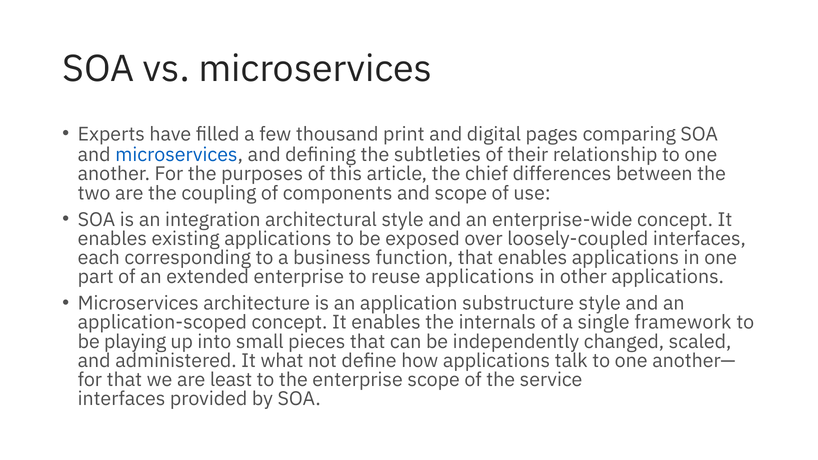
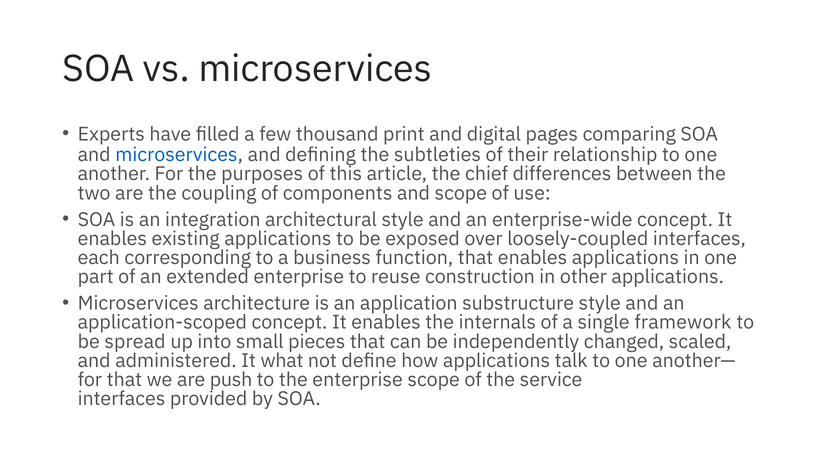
reuse applications: applications -> construction (480, 277)
playing: playing -> spread (135, 342)
least: least -> push (231, 380)
